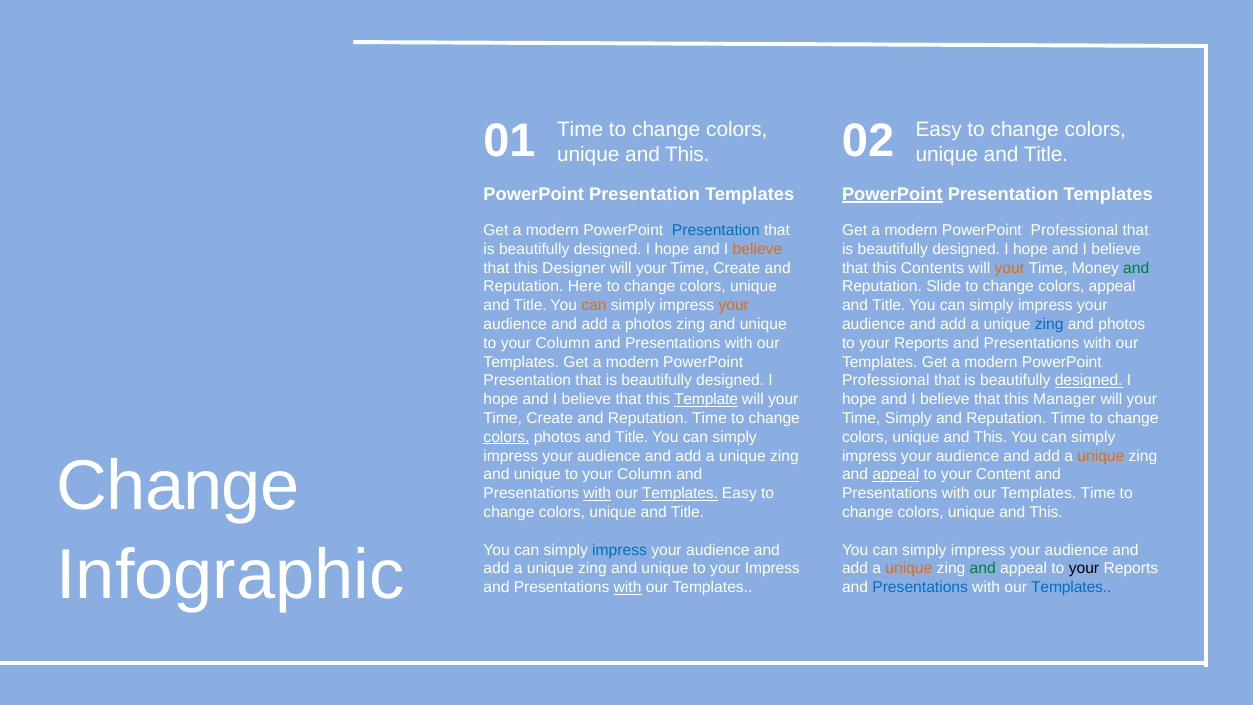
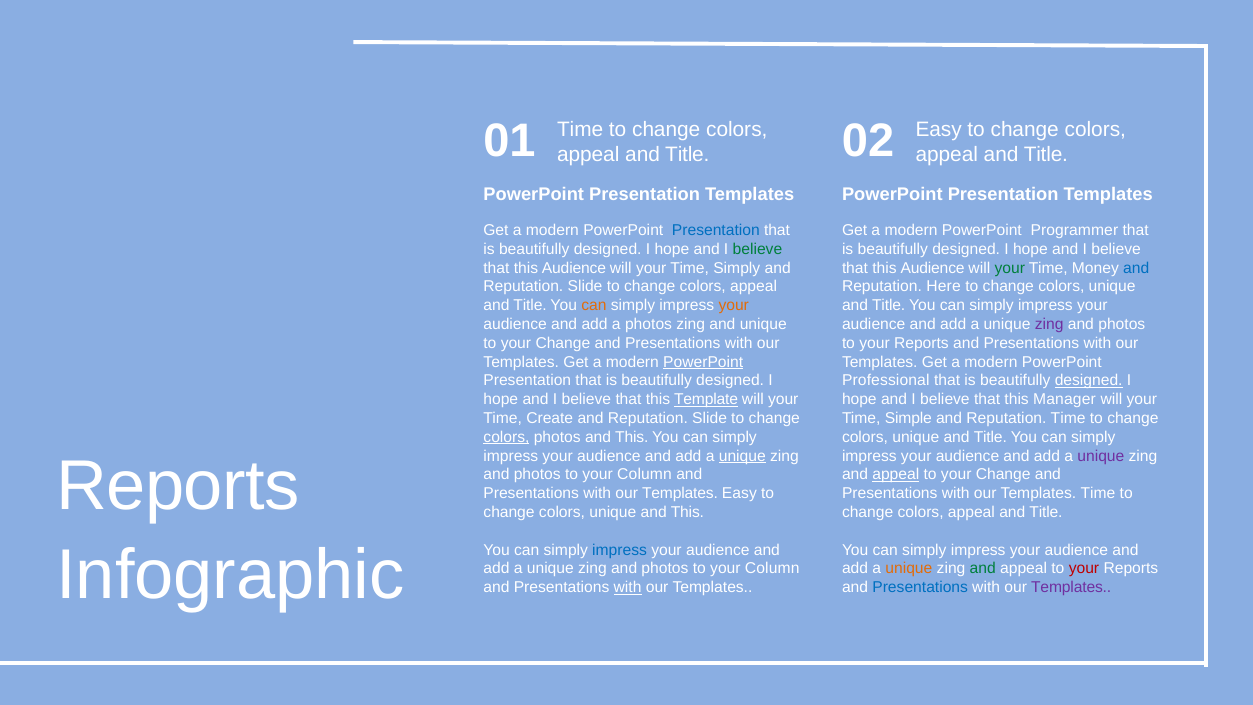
unique: unique -> appeal (588, 155)
This: This -> Title (687, 155)
unique: unique -> appeal (947, 155)
PowerPoint underline: present -> none (892, 194)
Professional: Professional -> Programmer (1074, 230)
believe colour: orange -> green (757, 249)
Designer: Designer -> Audience (574, 268)
Create: Create -> Simply (737, 268)
Contents: Contents -> Audience (933, 268)
your colour: orange -> green (1010, 268)
and colour: green -> blue (1136, 268)
Here: Here -> Slide (585, 287)
unique: unique -> appeal (754, 287)
Slide: Slide -> Here (944, 287)
appeal: appeal -> unique (1112, 287)
zing colour: blue -> purple (1049, 324)
Column: Column -> Change (563, 343)
PowerPoint underline: none -> present (703, 362)
Time: Time -> Slide (710, 418)
Time Simply: Simply -> Simple (908, 418)
photos and Title: Title -> This (632, 437)
This: This -> Title (990, 437)
unique underline: none -> present (742, 456)
unique colour: orange -> purple (1101, 456)
Change: Change -> Reports (178, 486)
unique: unique -> photos (537, 475)
Content: Content -> Change (1003, 475)
with underline: present -> none (597, 493)
Templates underline: present -> none (680, 493)
Title: Title -> This (687, 512)
unique: unique -> appeal (971, 512)
This: This -> Title (1046, 512)
unique: unique -> photos (665, 569)
Impress: Impress -> Column (772, 569)
your colour: black -> red (1084, 569)
Templates colour: blue -> purple (1071, 587)
